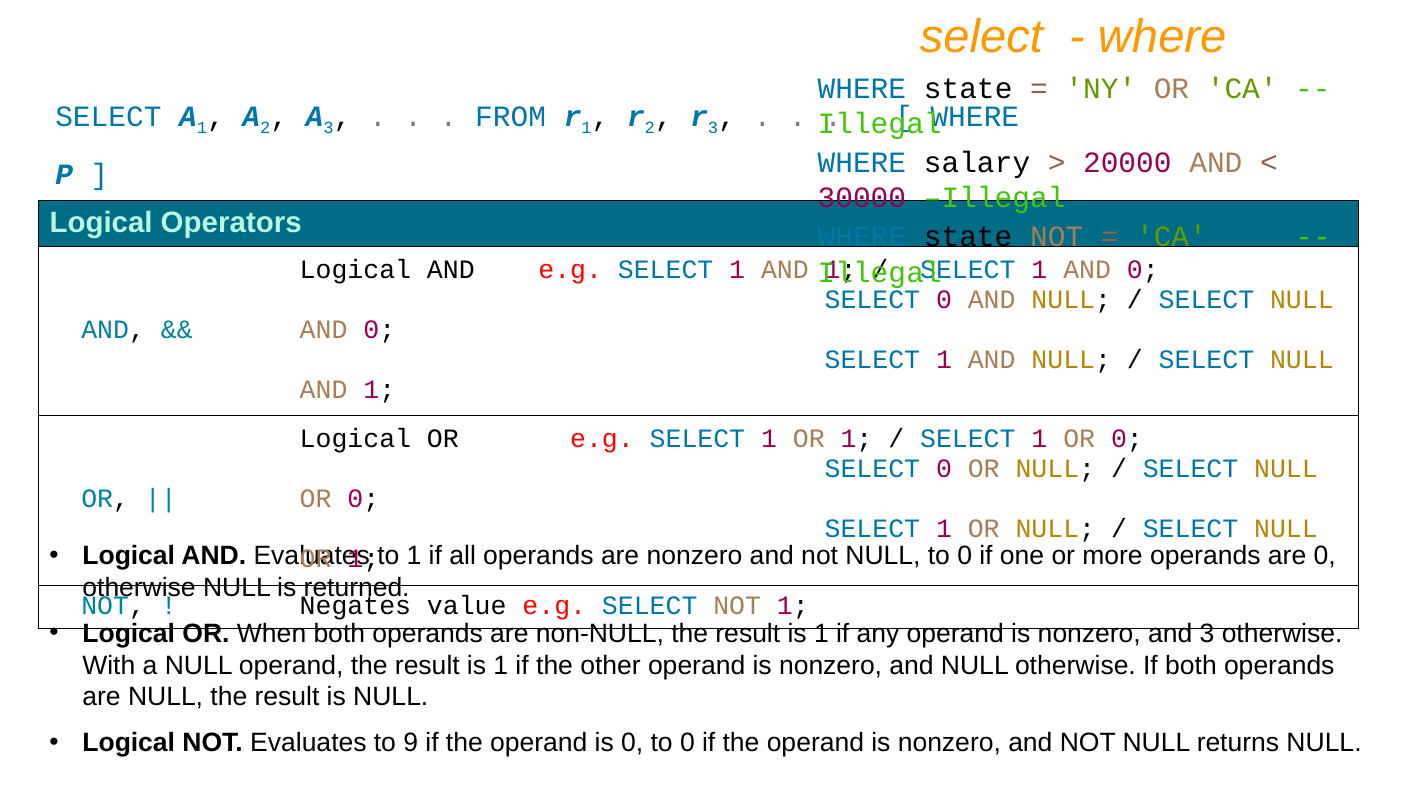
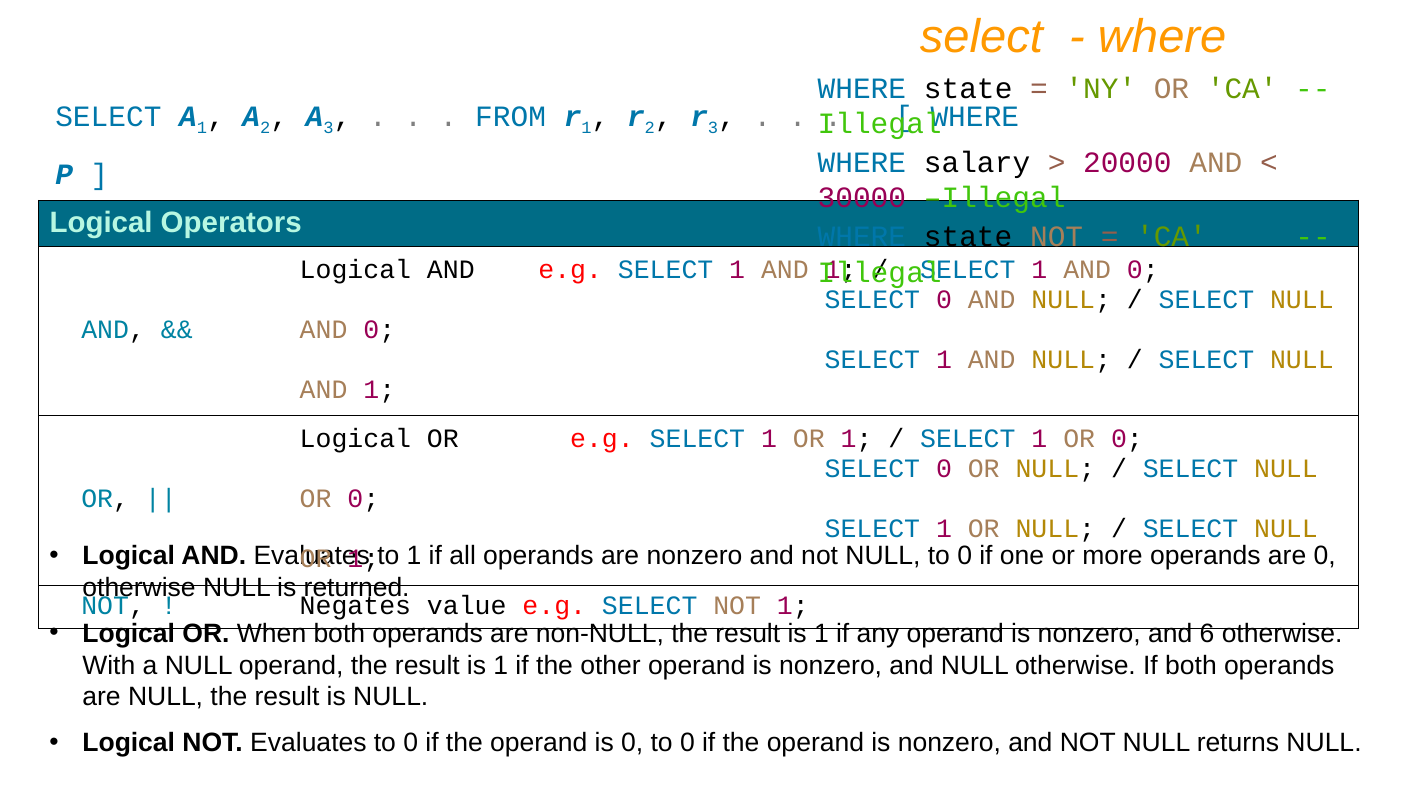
and 3: 3 -> 6 (1207, 634)
Evaluates to 9: 9 -> 0 (411, 743)
